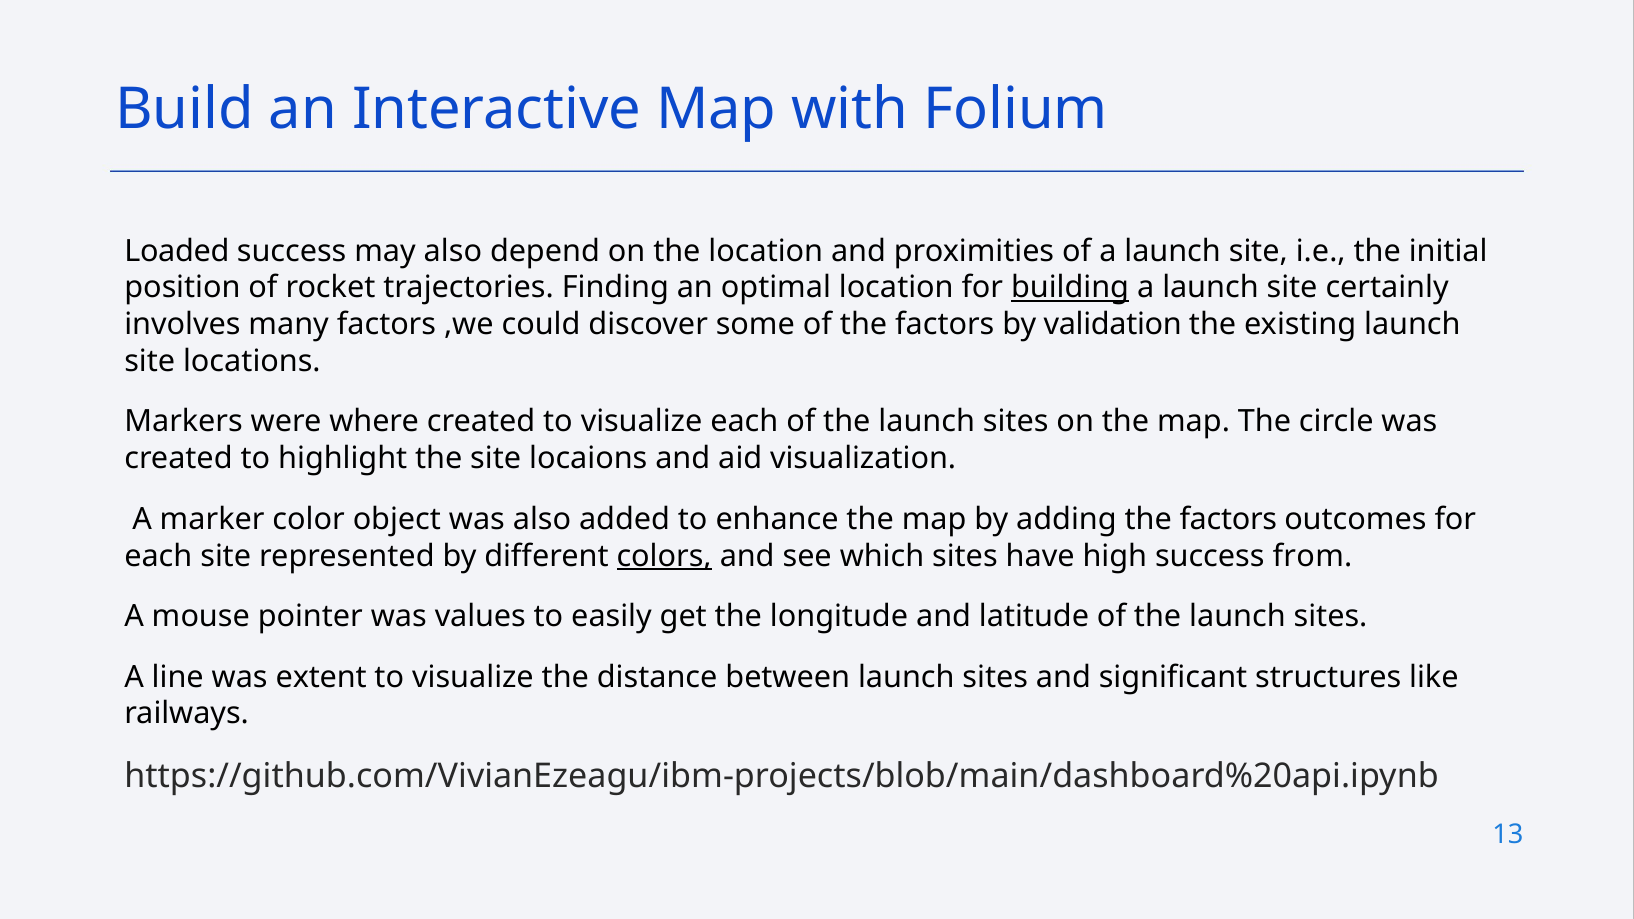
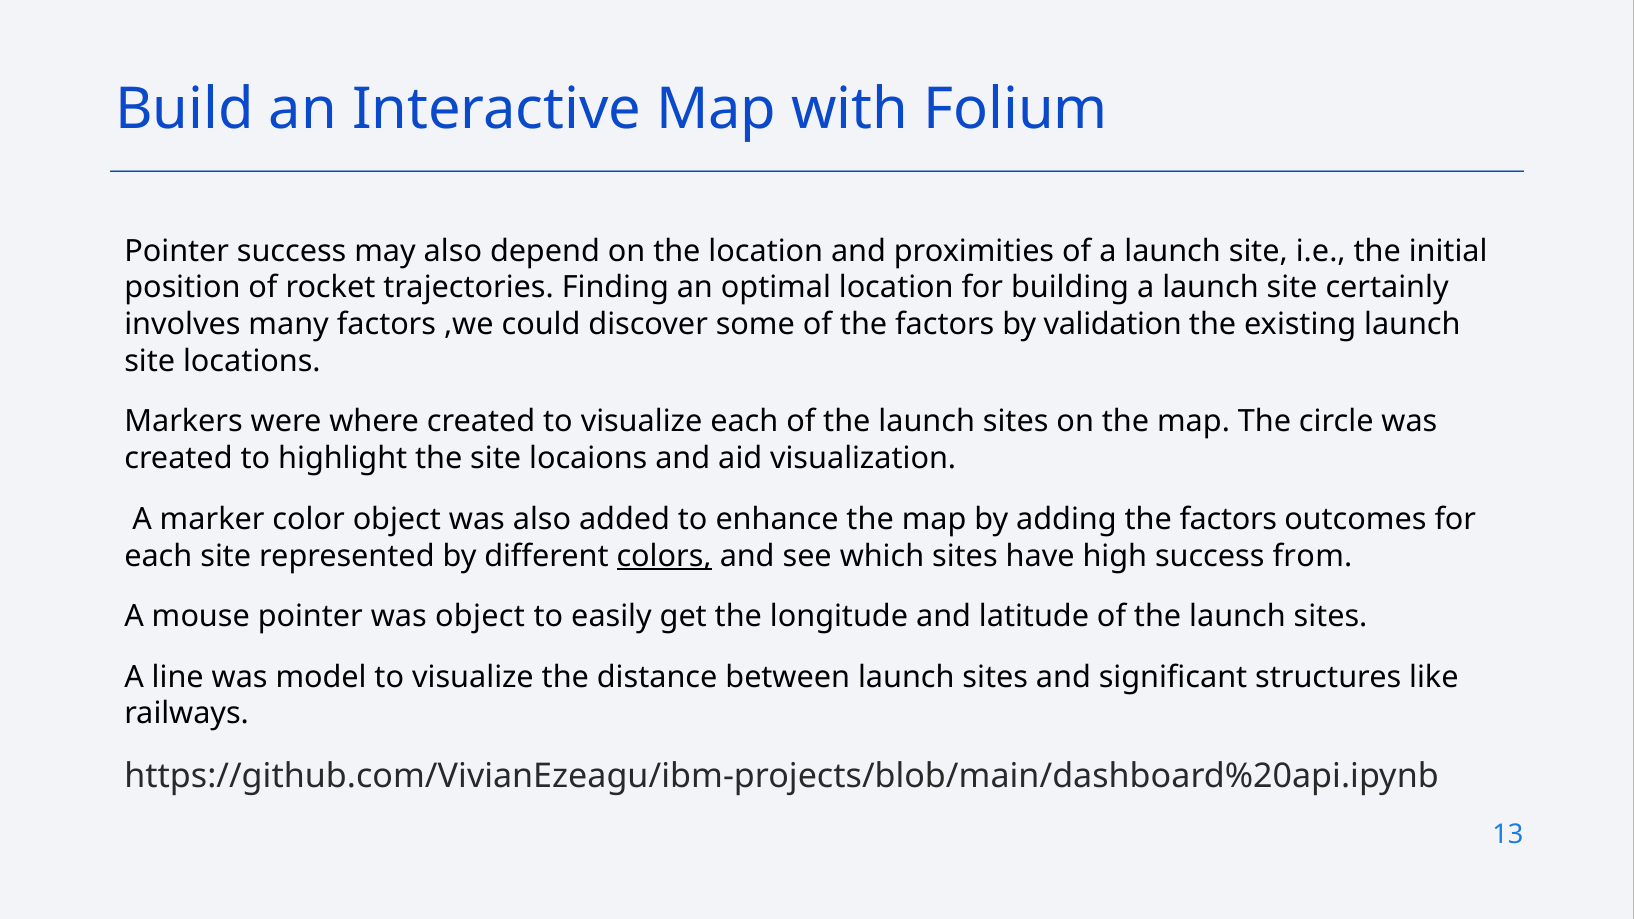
Loaded: Loaded -> Pointer (177, 251)
building underline: present -> none (1070, 288)
was values: values -> object (480, 617)
extent: extent -> model (321, 677)
